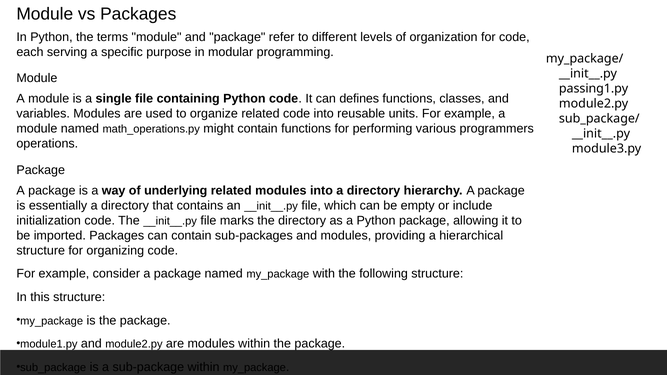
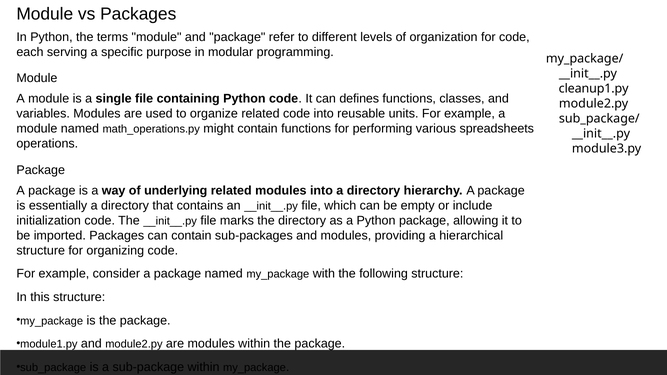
passing1.py: passing1.py -> cleanup1.py (594, 89)
programmers: programmers -> spreadsheets (497, 129)
